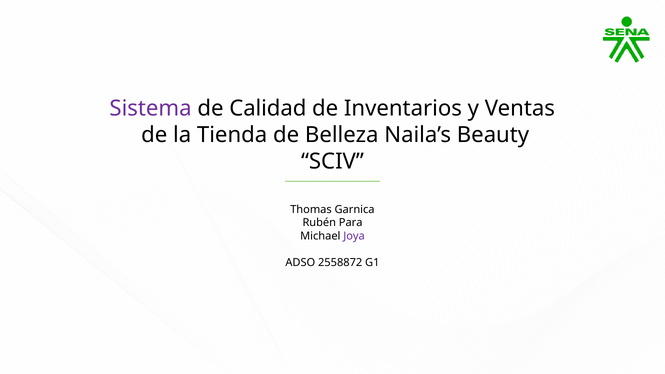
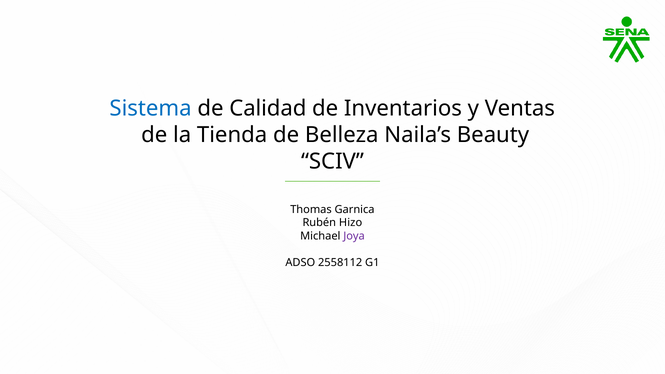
Sistema colour: purple -> blue (151, 108)
Para: Para -> Hizo (351, 223)
2558872: 2558872 -> 2558112 (340, 263)
